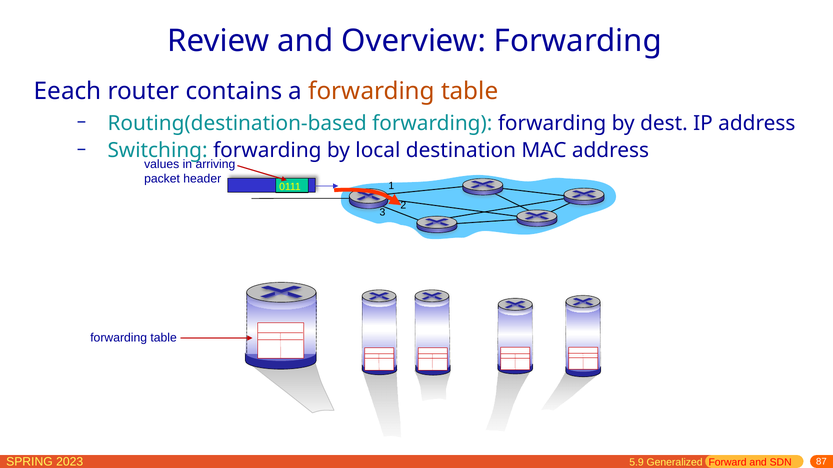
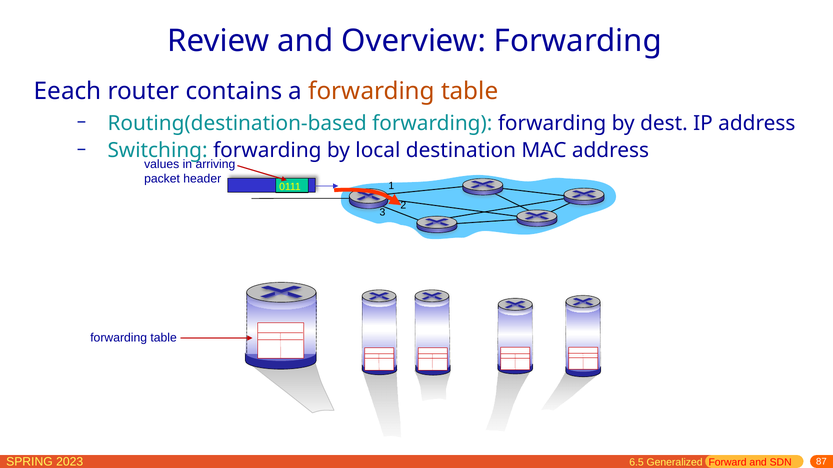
5.9: 5.9 -> 6.5 (636, 463)
